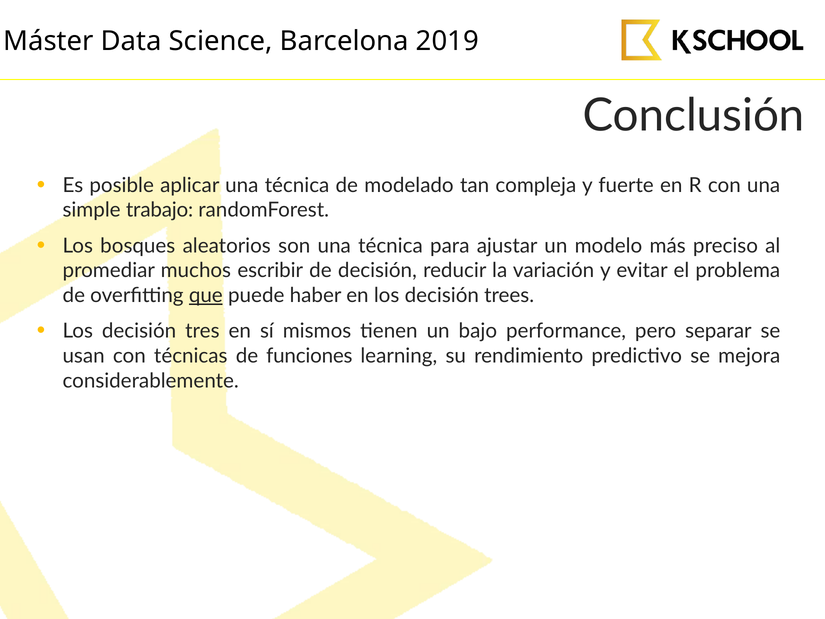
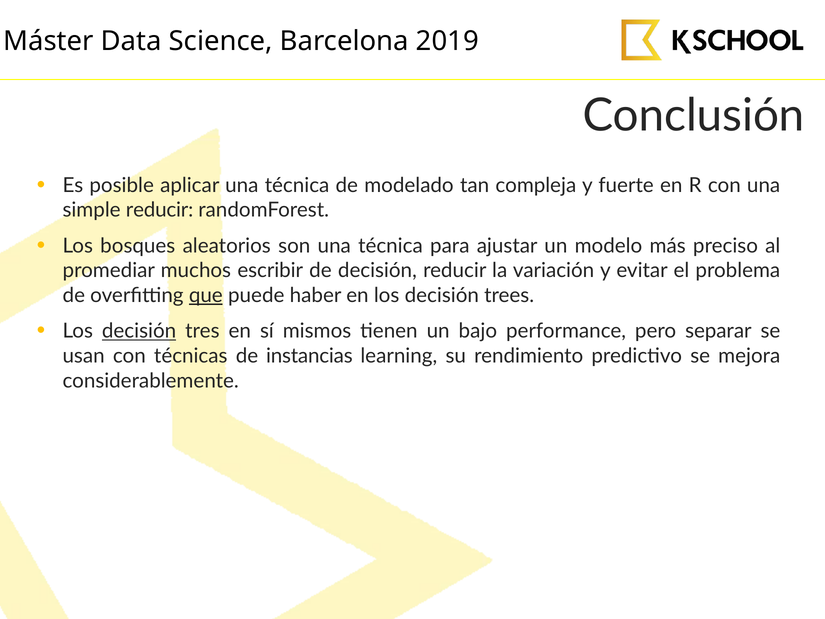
simple trabajo: trabajo -> reducir (160, 210)
decisión underline: none -> present (139, 331)
funciones: funciones -> instancias (309, 356)
